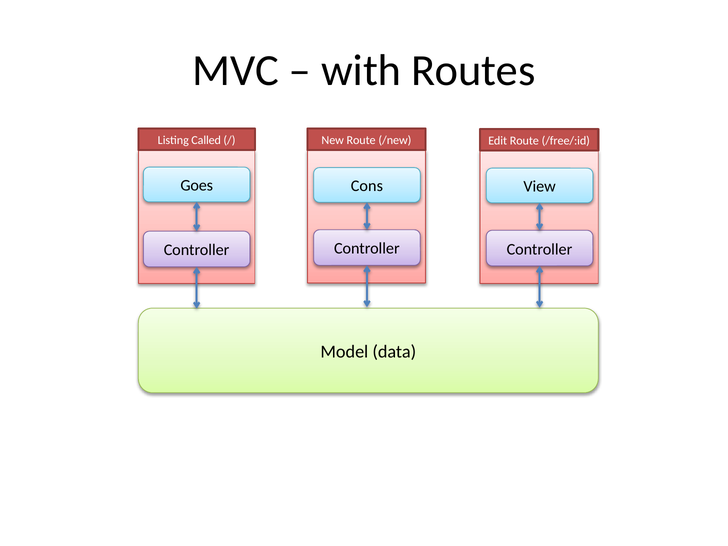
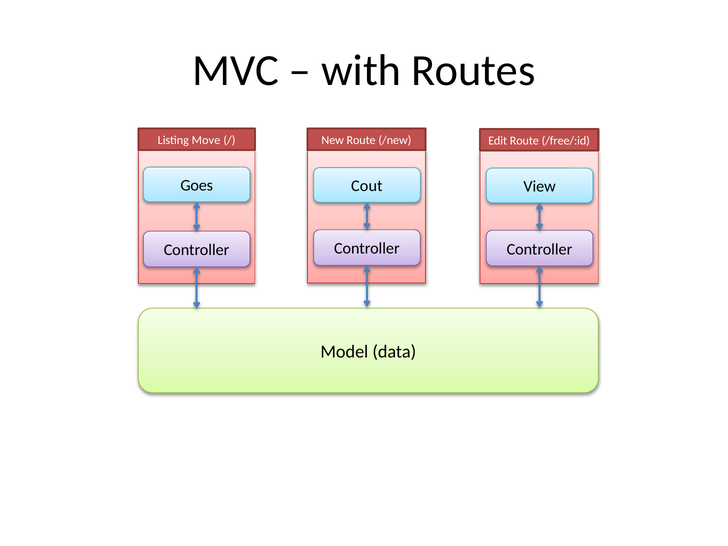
Called: Called -> Move (206, 140)
Cons: Cons -> Cout (367, 186)
